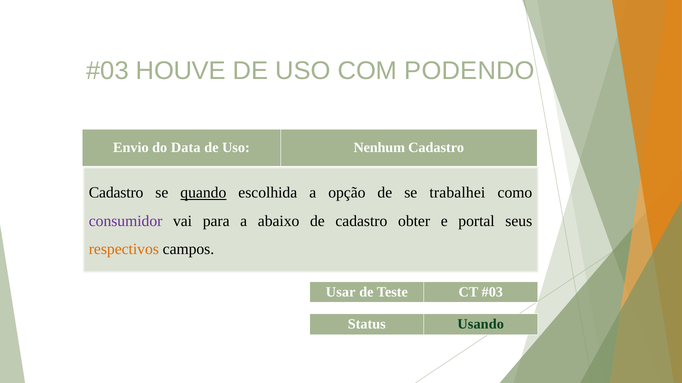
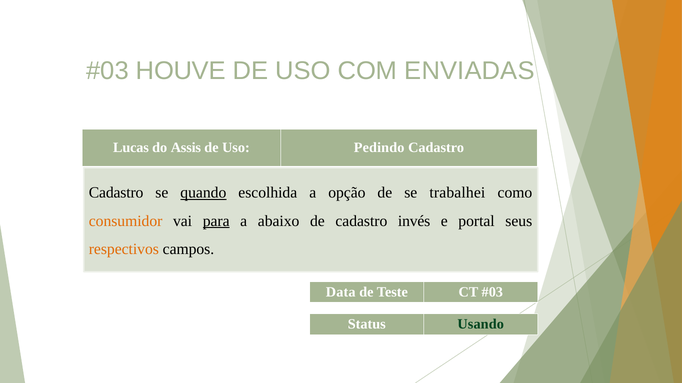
PODENDO: PODENDO -> ENVIADAS (470, 71)
Envio: Envio -> Lucas (131, 148)
Data: Data -> Assis (186, 148)
Nenhum: Nenhum -> Pedindo (379, 148)
consumidor colour: purple -> orange (126, 221)
para underline: none -> present (216, 221)
obter: obter -> invés (414, 221)
Usar: Usar -> Data (341, 293)
